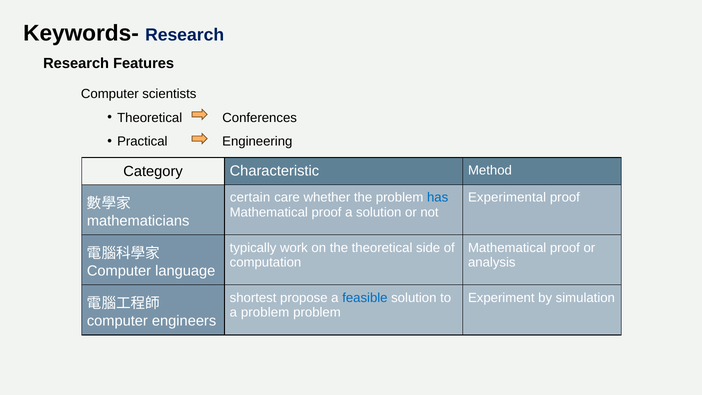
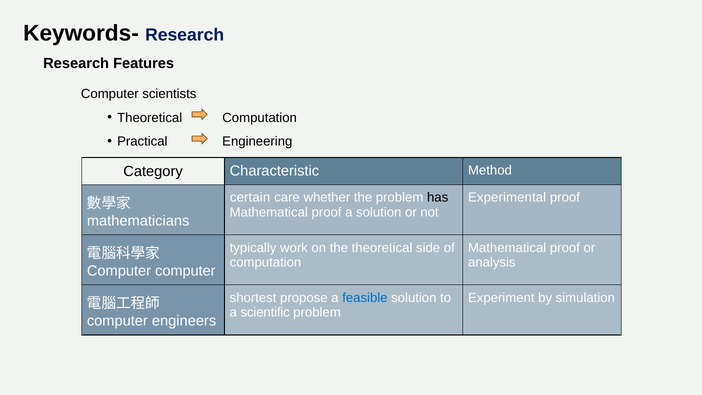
Theoretical Conferences: Conferences -> Computation (260, 118)
has colour: blue -> black (438, 198)
Computer language: language -> computer (185, 271)
a problem: problem -> scientific (265, 312)
